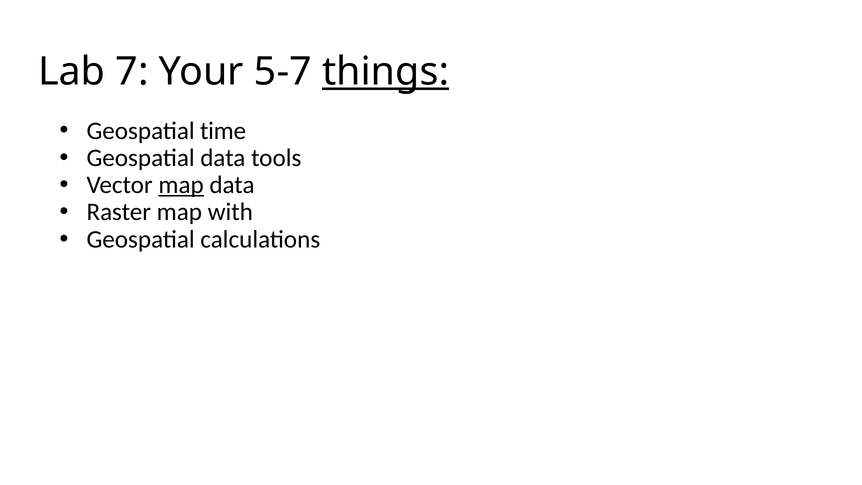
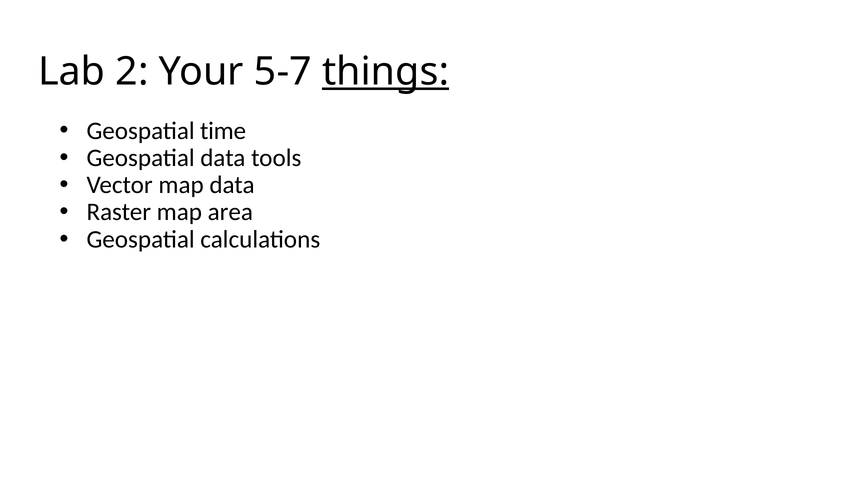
7: 7 -> 2 (132, 72)
map underline: present -> none (181, 185)
with: with -> area (230, 212)
